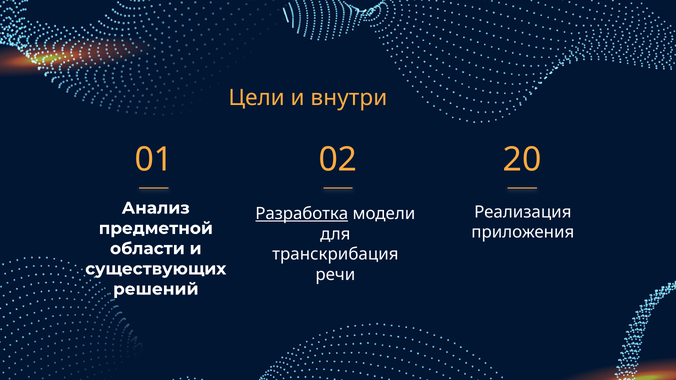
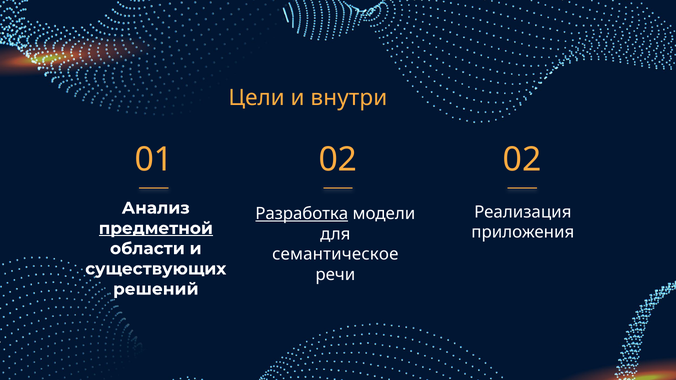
02 20: 20 -> 02 (522, 160)
предметной underline: none -> present (156, 228)
транскрибация: транскрибация -> семантическое (335, 254)
